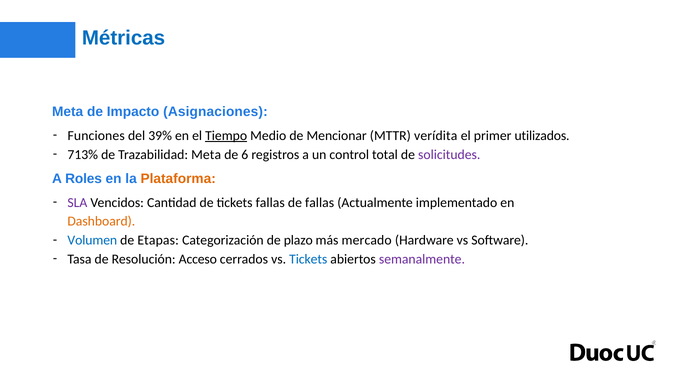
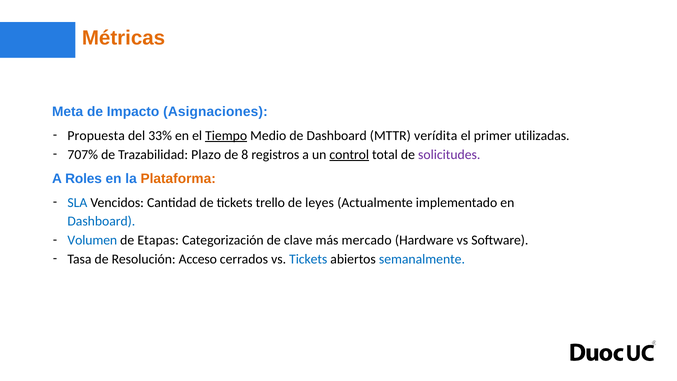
Métricas colour: blue -> orange (123, 38)
Funciones: Funciones -> Propuesta (96, 136)
39%: 39% -> 33% (160, 136)
de Mencionar: Mencionar -> Dashboard (337, 136)
utilizados: utilizados -> utilizadas (542, 136)
713%: 713% -> 707% (83, 154)
Trazabilidad Meta: Meta -> Plazo (206, 154)
6: 6 -> 8 (245, 154)
control underline: none -> present (349, 154)
SLA colour: purple -> blue (77, 202)
tickets fallas: fallas -> trello (270, 202)
de fallas: fallas -> leyes (320, 202)
Dashboard colour: orange -> blue (101, 221)
plazo: plazo -> clave (298, 240)
semanalmente colour: purple -> blue (422, 259)
